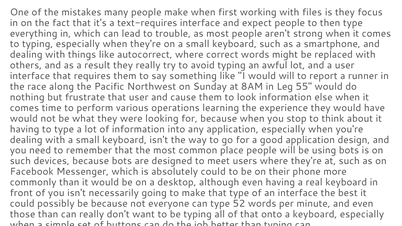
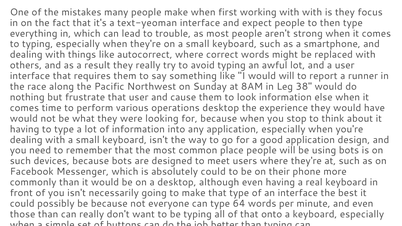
with files: files -> with (312, 12)
text-requires: text-requires -> text-yeoman (147, 23)
55: 55 -> 38 (304, 87)
operations learning: learning -> desktop (221, 108)
52: 52 -> 64 (239, 204)
